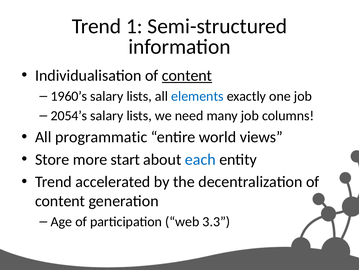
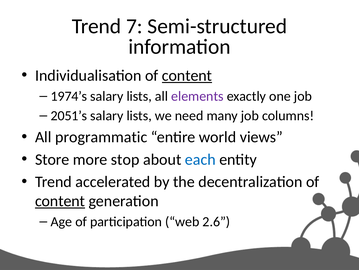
1: 1 -> 7 (134, 26)
1960’s: 1960’s -> 1974’s (69, 96)
elements colour: blue -> purple (197, 96)
2054’s: 2054’s -> 2051’s (69, 115)
start: start -> stop (125, 159)
content underline: none -> present (60, 201)
3.3: 3.3 -> 2.6 (216, 221)
